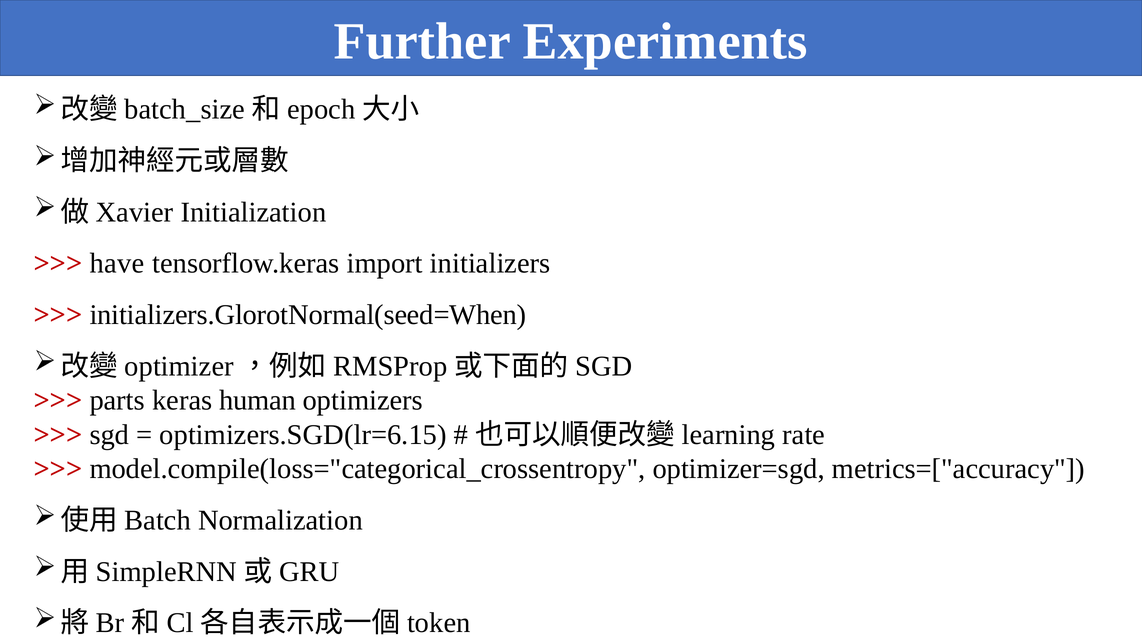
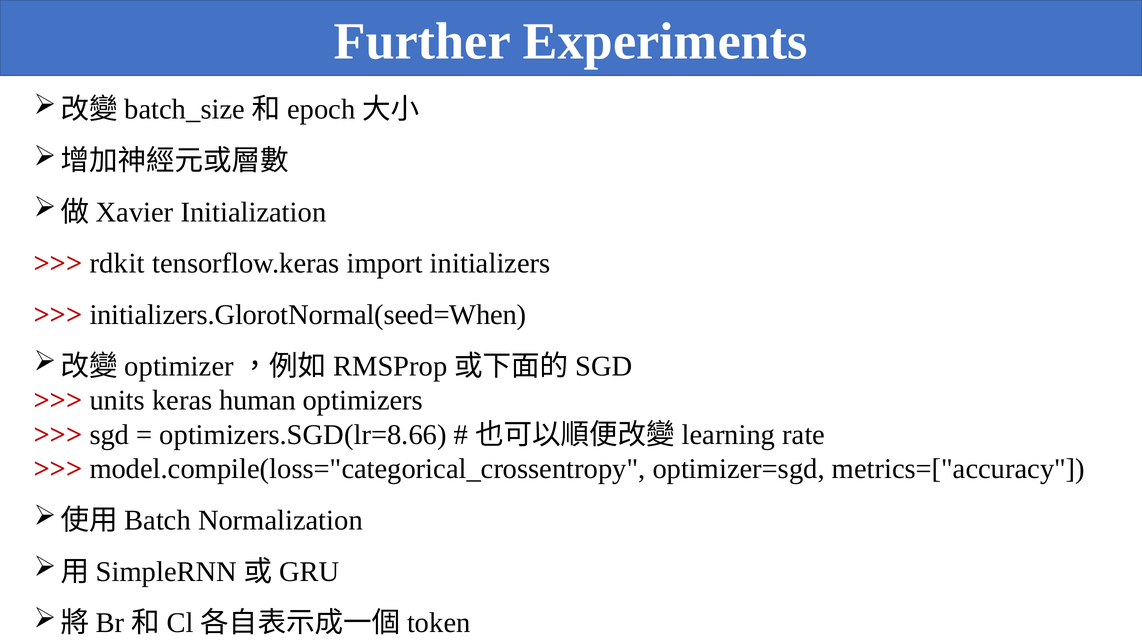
have: have -> rdkit (117, 264)
parts: parts -> units (117, 401)
optimizers.SGD(lr=6.15: optimizers.SGD(lr=6.15 -> optimizers.SGD(lr=8.66 (303, 435)
